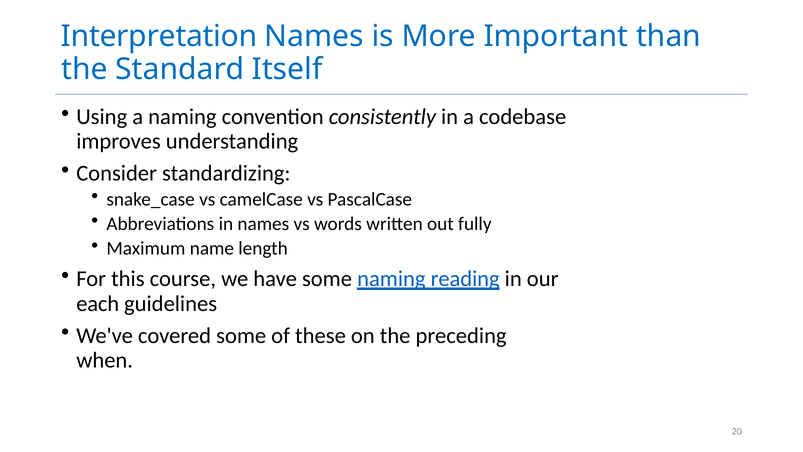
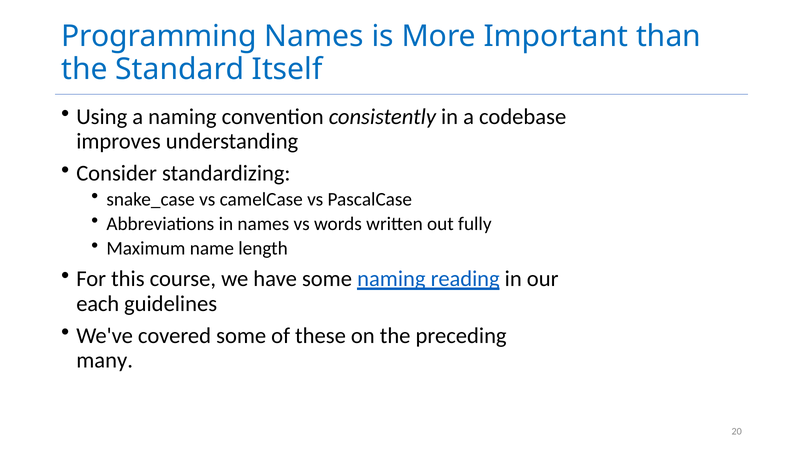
Interpretation: Interpretation -> Programming (159, 36)
when: when -> many (105, 360)
